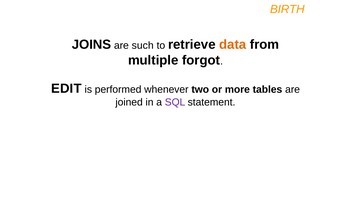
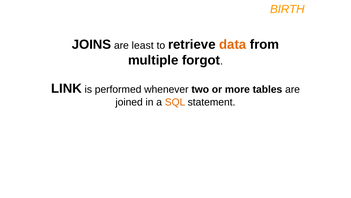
such: such -> least (143, 45)
EDIT: EDIT -> LINK (66, 88)
SQL colour: purple -> orange (175, 102)
